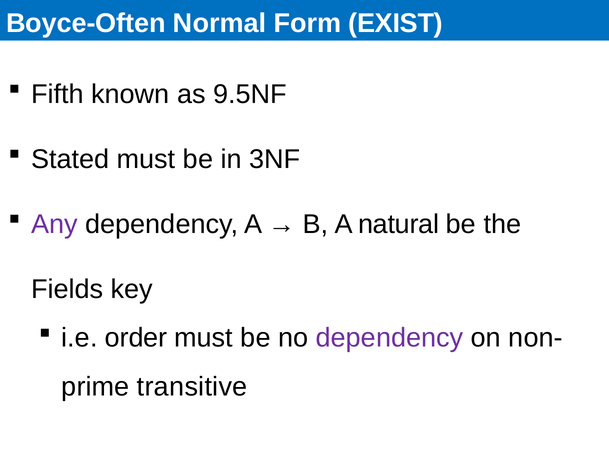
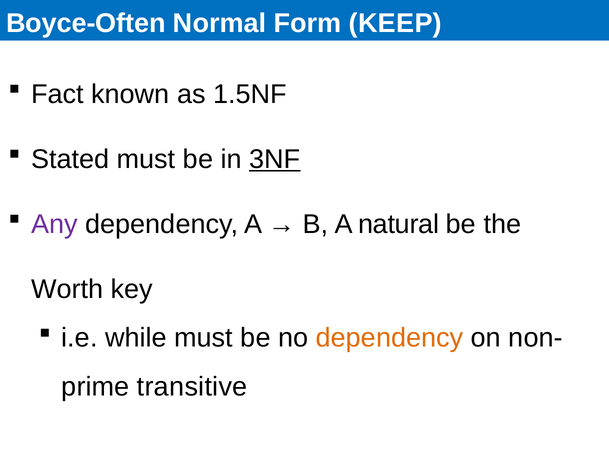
EXIST: EXIST -> KEEP (395, 23)
Fifth: Fifth -> Fact (57, 94)
9.5NF: 9.5NF -> 1.5NF (250, 94)
3NF underline: none -> present (275, 159)
Fields: Fields -> Worth (67, 289)
order: order -> while (136, 338)
dependency colour: purple -> orange (390, 338)
